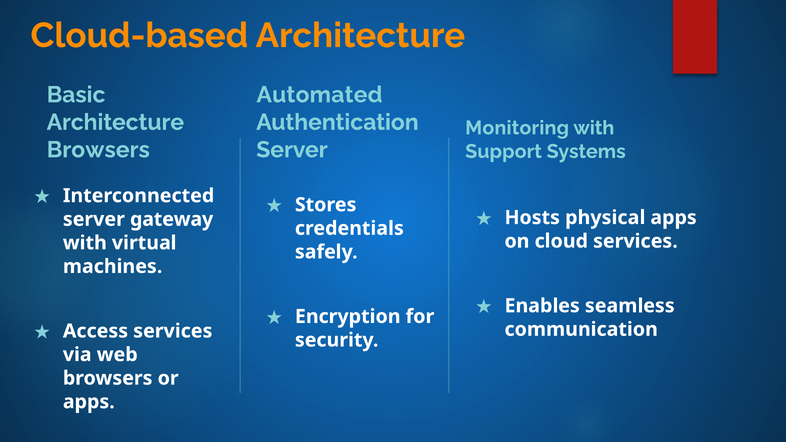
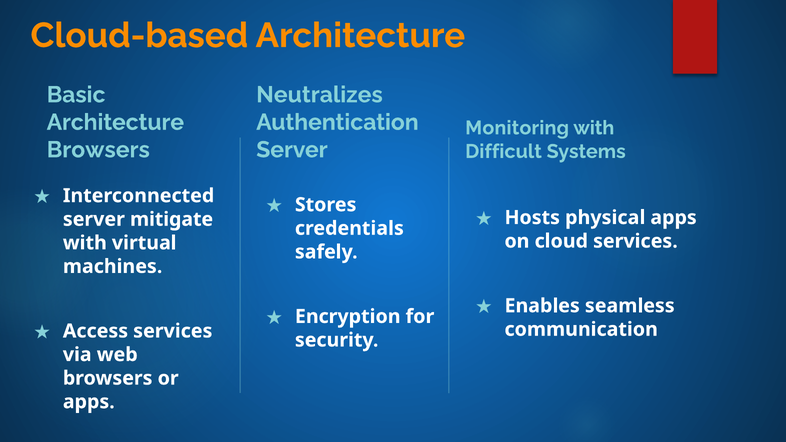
Automated: Automated -> Neutralizes (320, 95)
Support: Support -> Difficult (504, 151)
gateway: gateway -> mitigate (172, 219)
